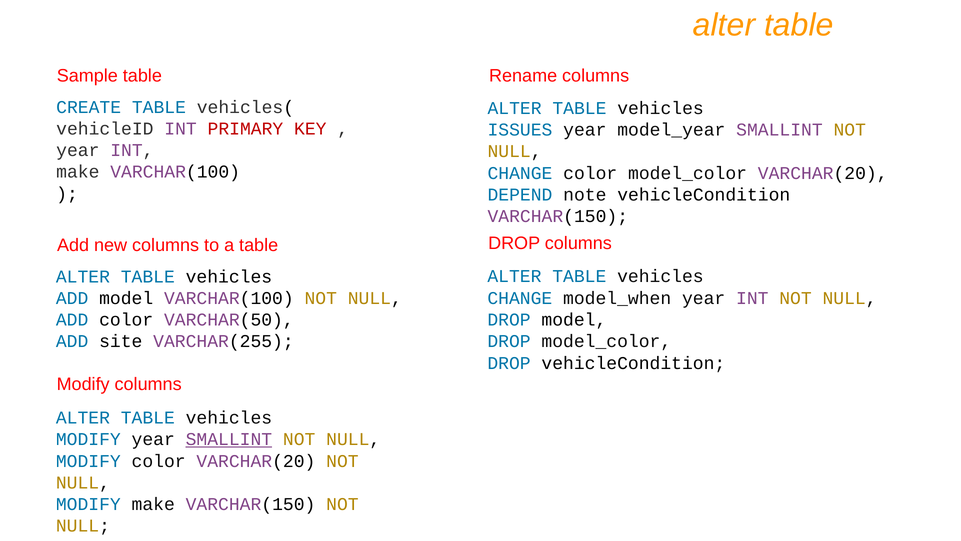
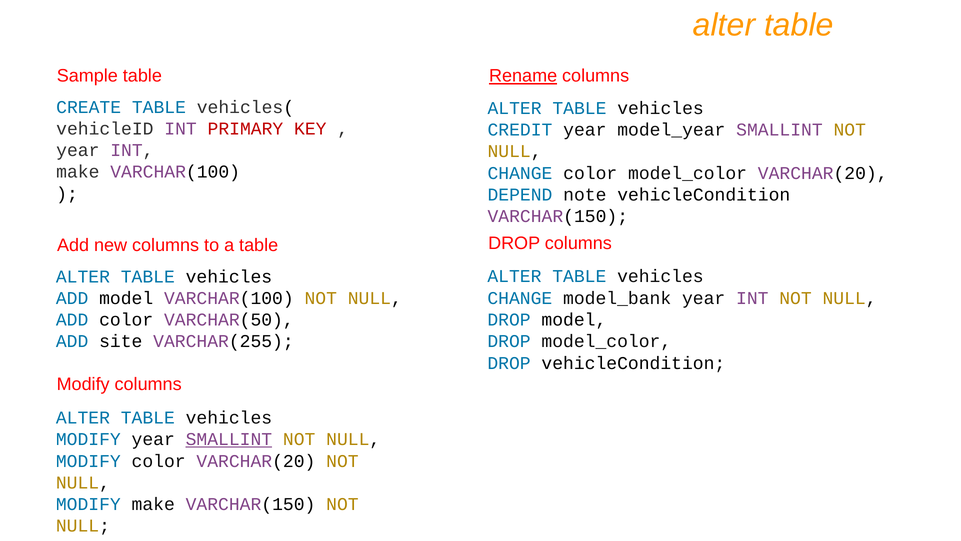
Rename underline: none -> present (523, 76)
ISSUES: ISSUES -> CREDIT (520, 130)
model_when: model_when -> model_bank (617, 298)
